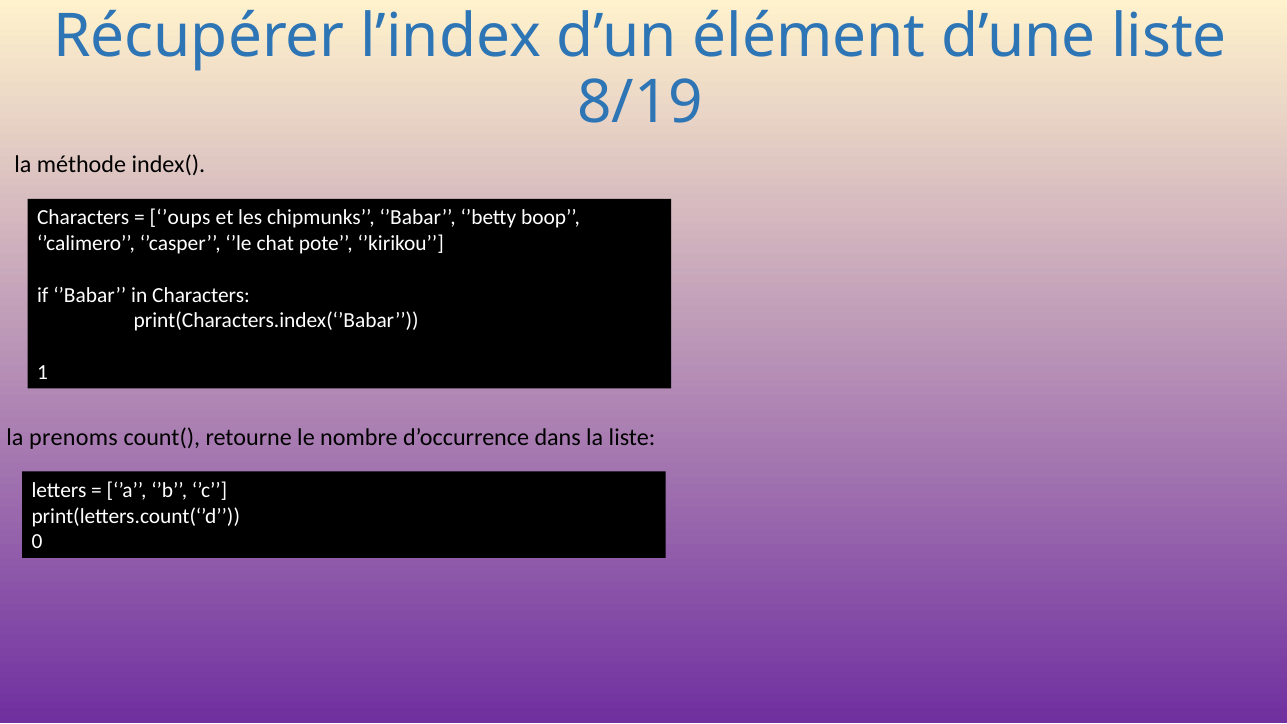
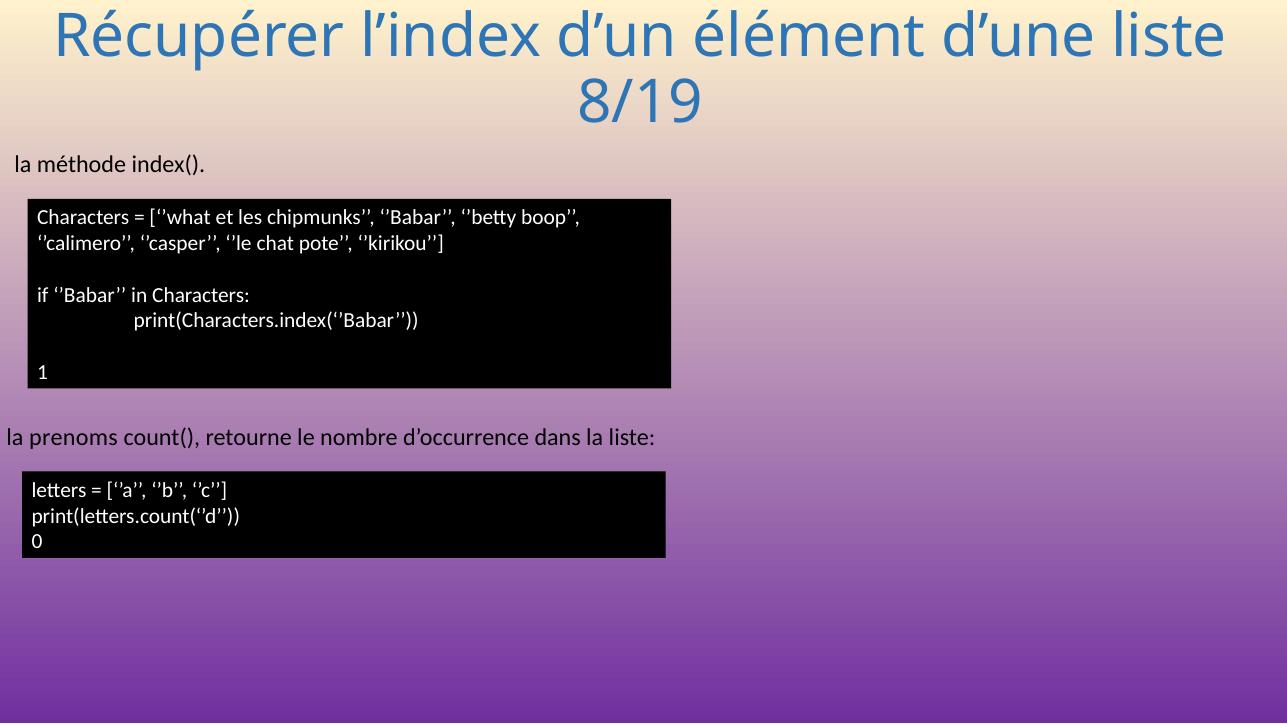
’oups: ’oups -> ’what (180, 218)
